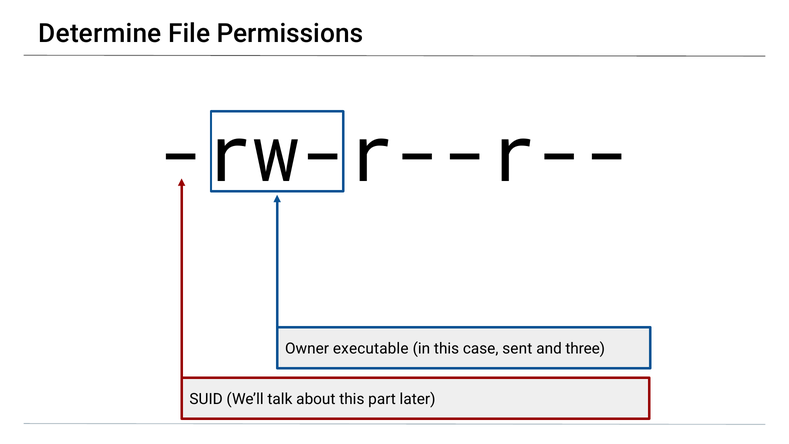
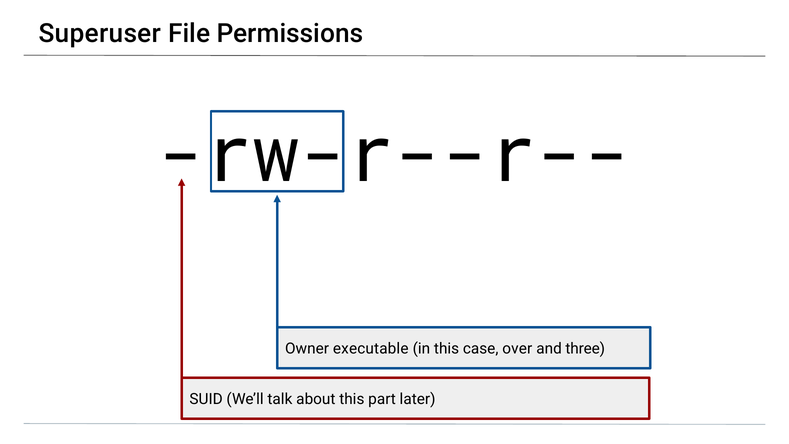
Determine: Determine -> Superuser (100, 33)
sent: sent -> over (517, 349)
